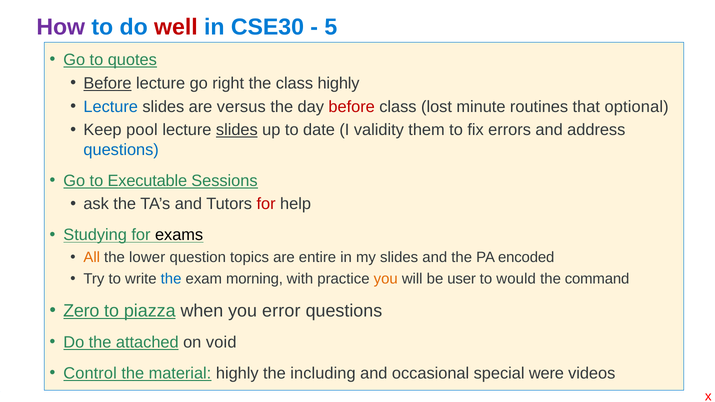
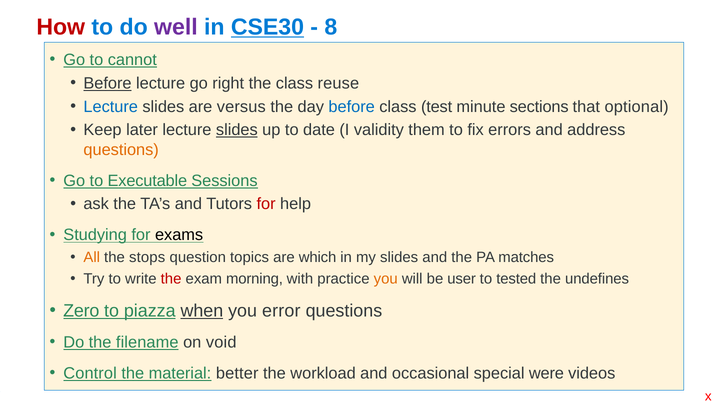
How colour: purple -> red (61, 27)
well colour: red -> purple (176, 27)
CSE30 underline: none -> present (267, 27)
5: 5 -> 8 (331, 27)
quotes: quotes -> cannot (132, 60)
class highly: highly -> reuse (338, 83)
before colour: red -> blue (352, 107)
lost: lost -> test (437, 107)
routines: routines -> sections (539, 107)
pool: pool -> later (142, 130)
questions colour: blue -> orange (121, 150)
lower: lower -> stops (147, 258)
entire: entire -> which (318, 258)
encoded: encoded -> matches (526, 258)
the colour: blue -> red (171, 279)
would: would -> tested (516, 279)
command: command -> undefines (597, 279)
when underline: none -> present (202, 311)
attached: attached -> filename (147, 343)
material highly: highly -> better (237, 374)
including: including -> workload (323, 374)
